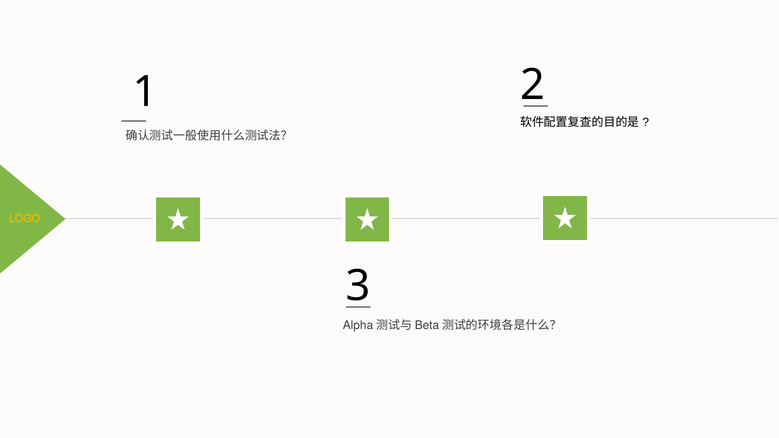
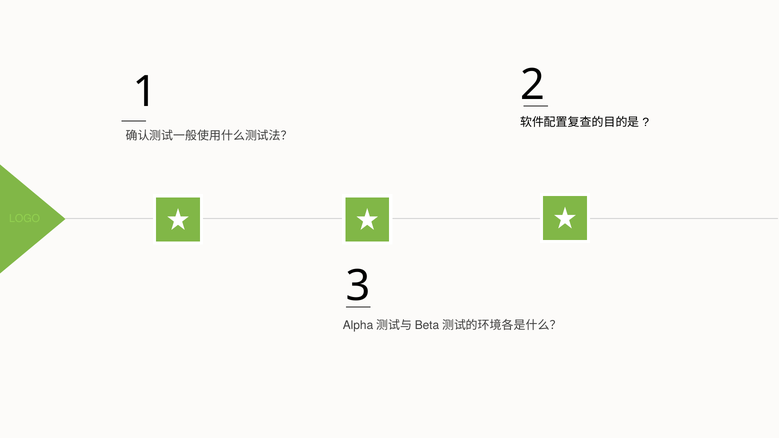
LOGO colour: yellow -> light green (25, 219)
